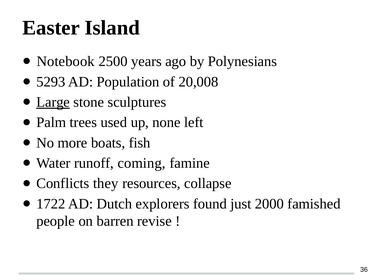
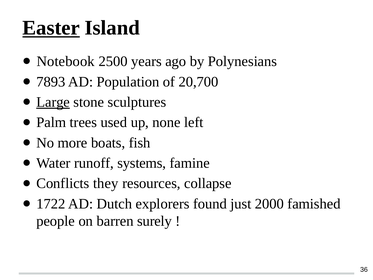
Easter underline: none -> present (51, 28)
5293: 5293 -> 7893 (51, 82)
20,008: 20,008 -> 20,700 (199, 82)
coming: coming -> systems (142, 163)
revise: revise -> surely (154, 221)
